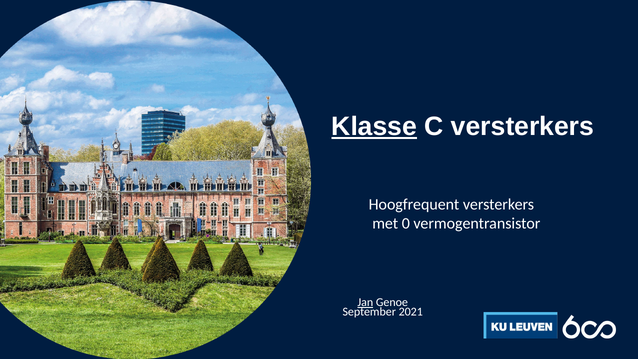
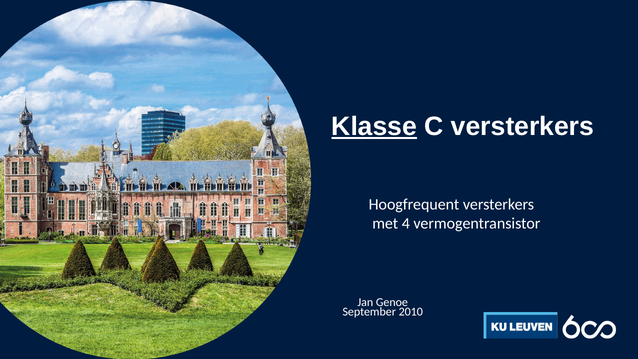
0: 0 -> 4 (406, 224)
Jan underline: present -> none (365, 302)
2021: 2021 -> 2010 (411, 312)
